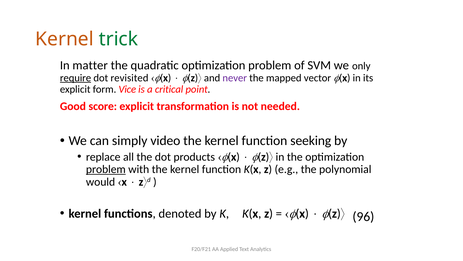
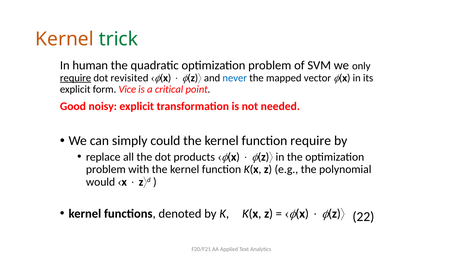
matter: matter -> human (90, 65)
never colour: purple -> blue (235, 78)
score: score -> noisy (103, 106)
video: video -> could (165, 141)
function seeking: seeking -> require (311, 141)
problem underline: present -> none (106, 169)
96: 96 -> 22 (363, 216)
